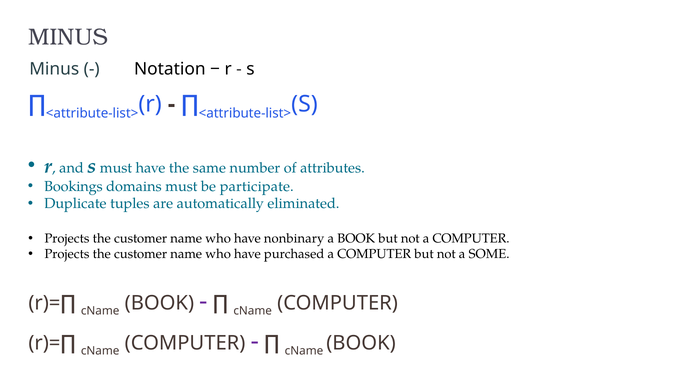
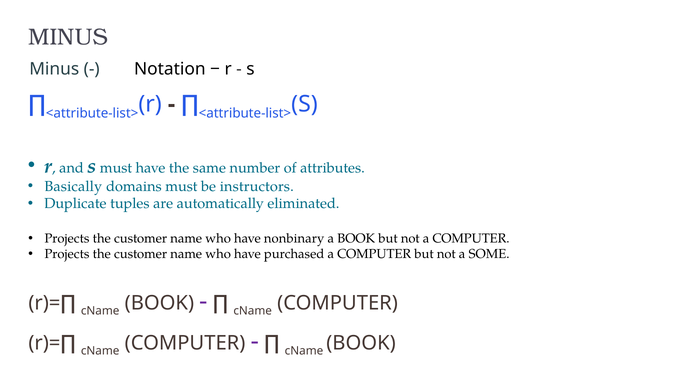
Bookings: Bookings -> Basically (73, 186)
participate: participate -> instructors (257, 186)
